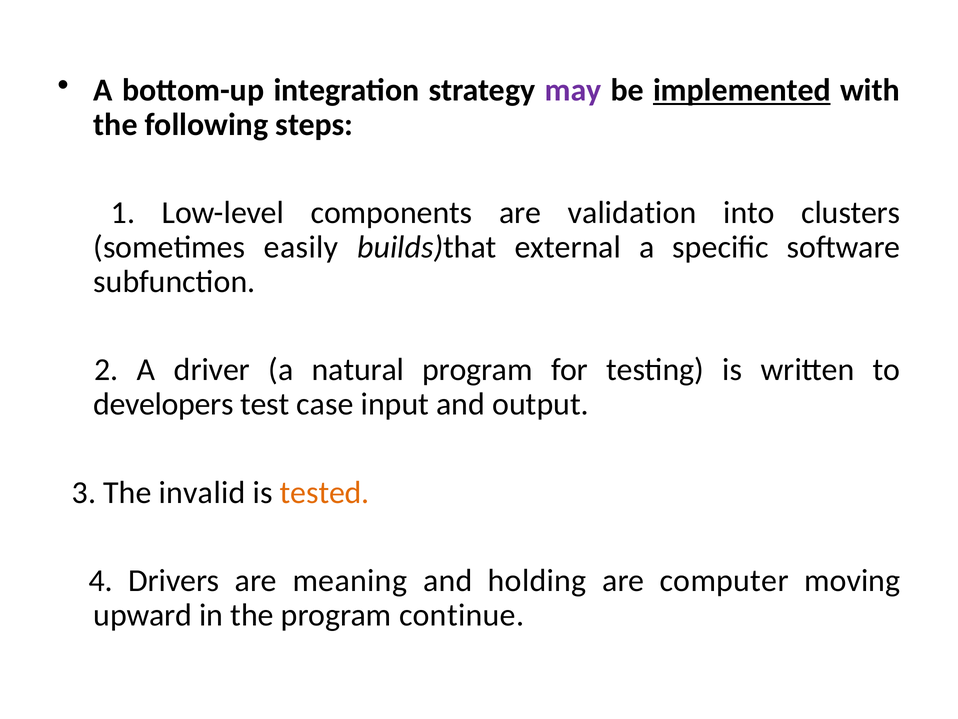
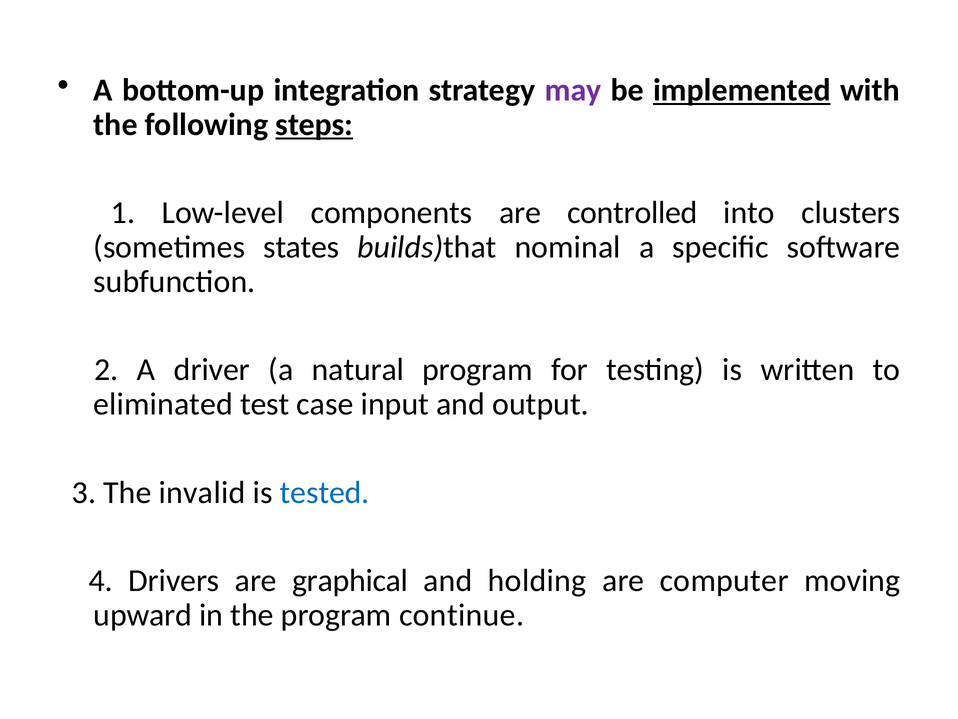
steps underline: none -> present (314, 125)
validation: validation -> controlled (632, 213)
easily: easily -> states (301, 247)
external: external -> nominal (568, 247)
developers: developers -> eliminated (163, 404)
tested colour: orange -> blue (325, 492)
meaning: meaning -> graphical (350, 580)
